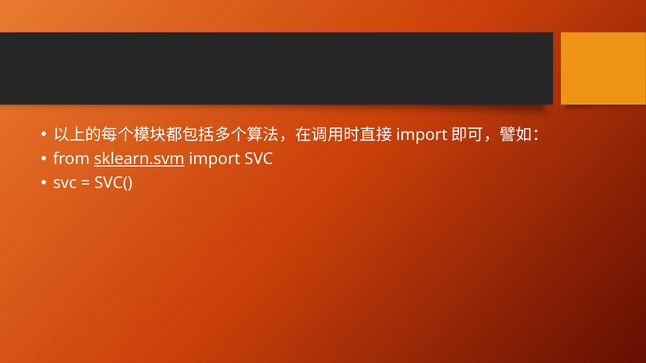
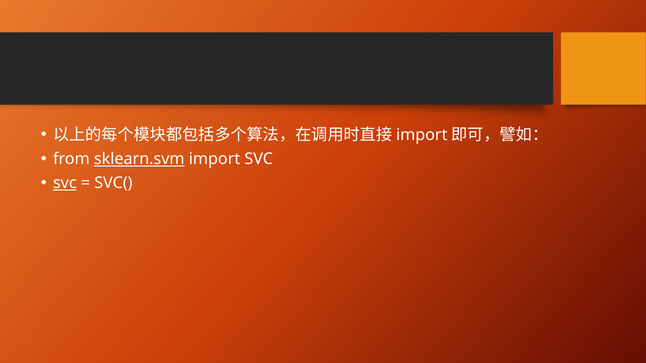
svc underline: none -> present (65, 183)
